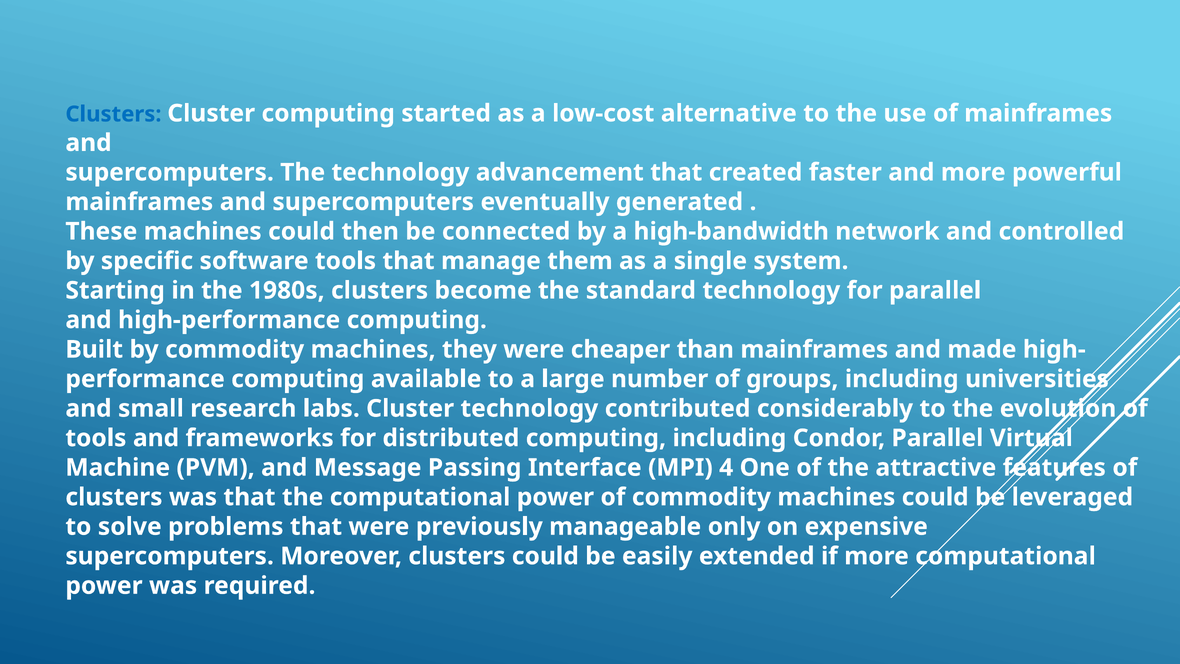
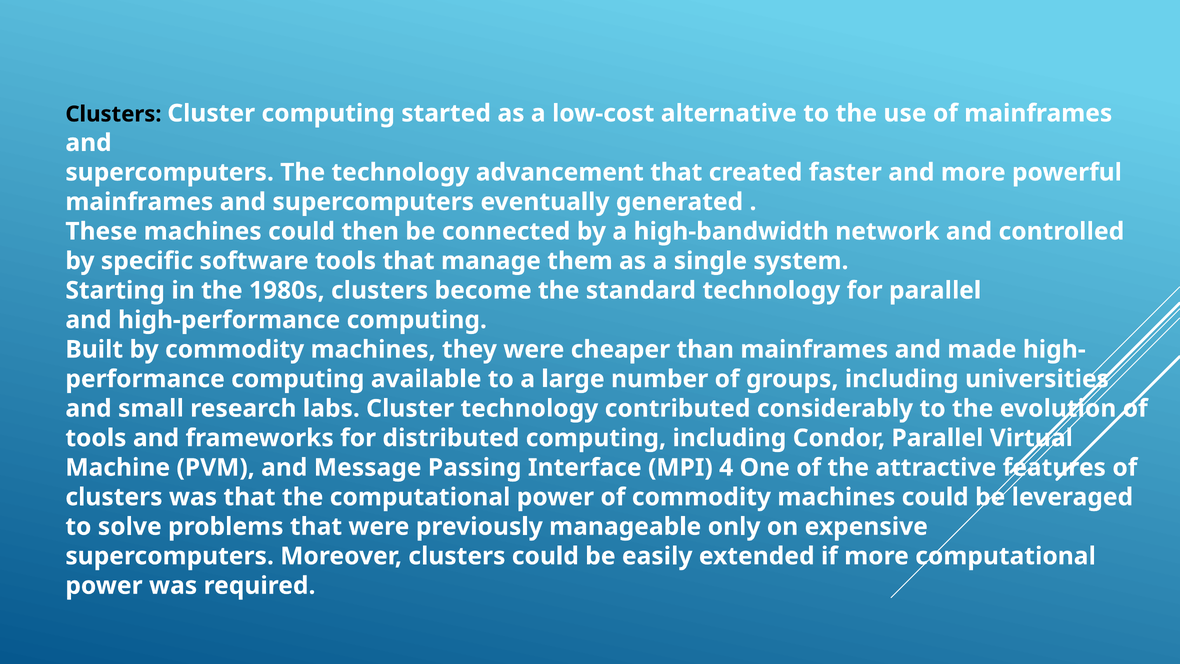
Clusters colour: blue -> black (113, 114)
